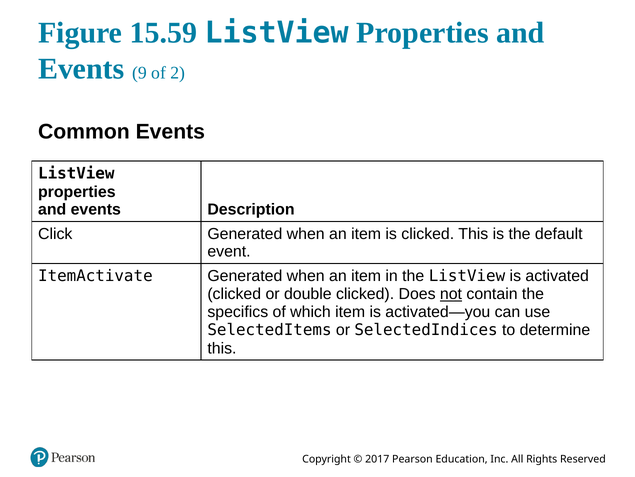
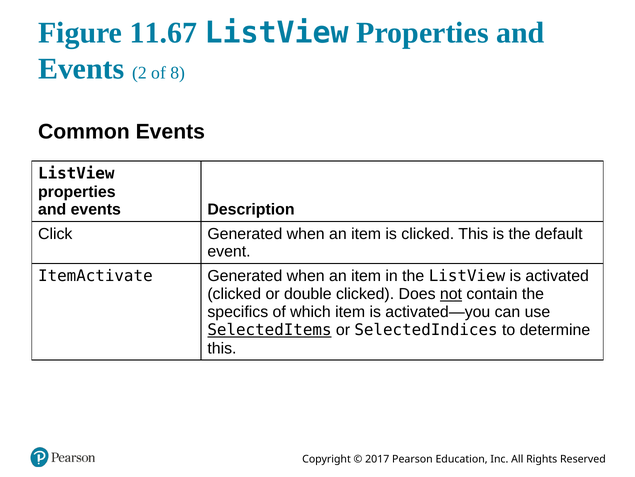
15.59: 15.59 -> 11.67 (163, 33)
9: 9 -> 2 (139, 73)
2: 2 -> 8 (178, 73)
SelectedItems underline: none -> present (269, 330)
